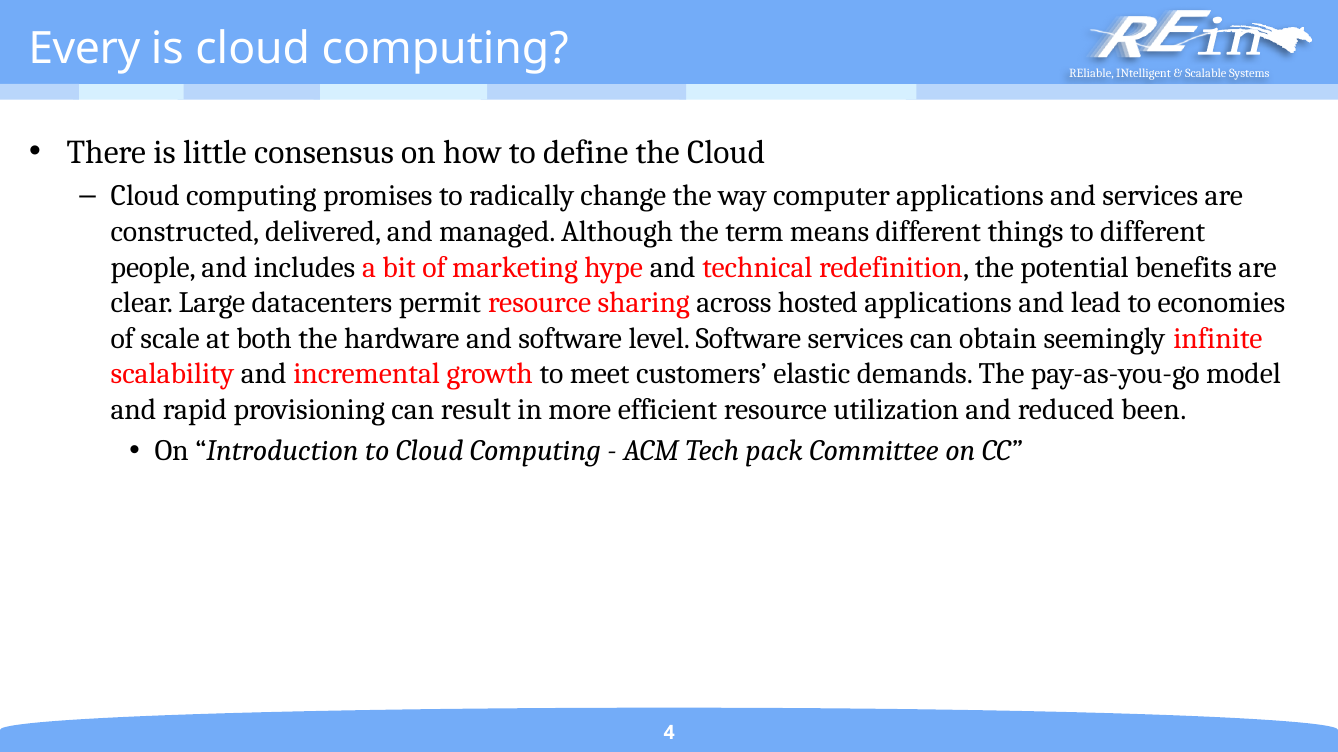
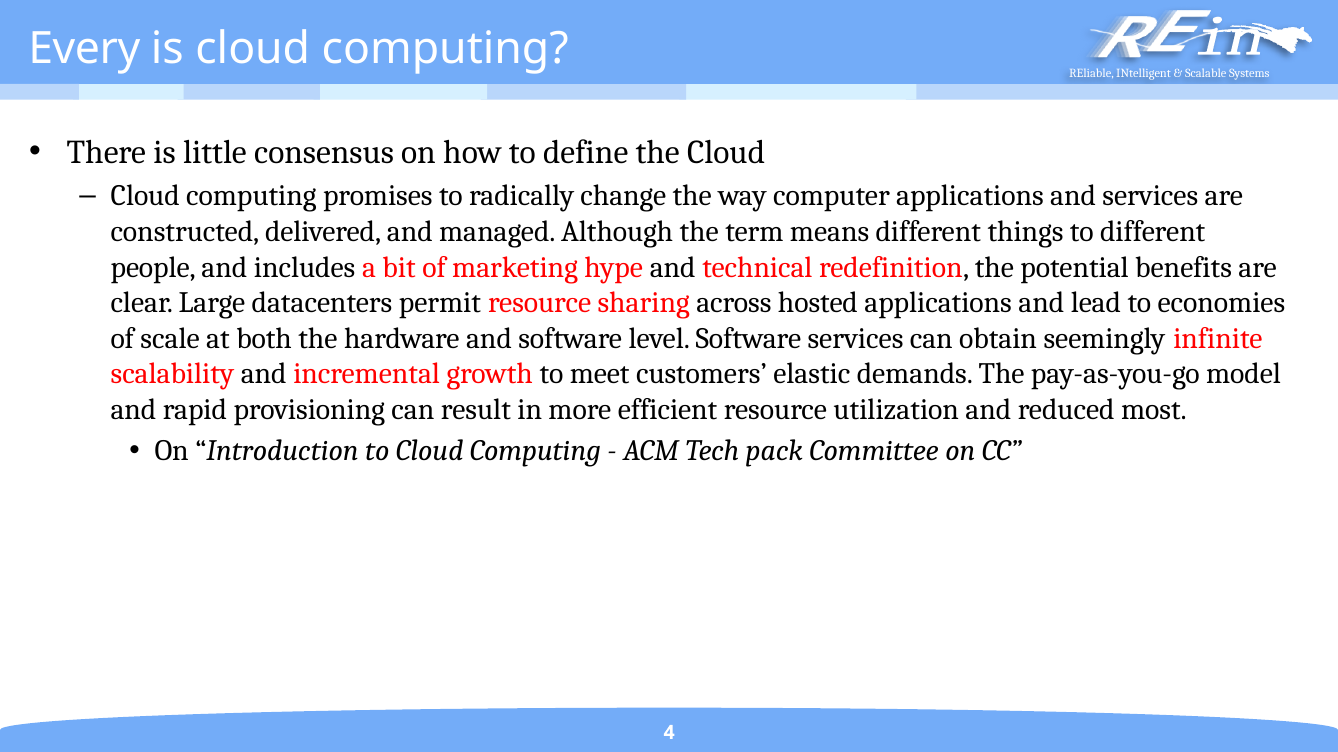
been: been -> most (1154, 410)
